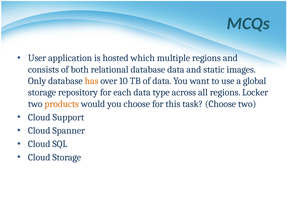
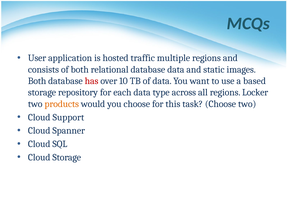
which: which -> traffic (143, 58)
Only: Only -> Both (37, 81)
has colour: orange -> red (92, 81)
global: global -> based (254, 81)
